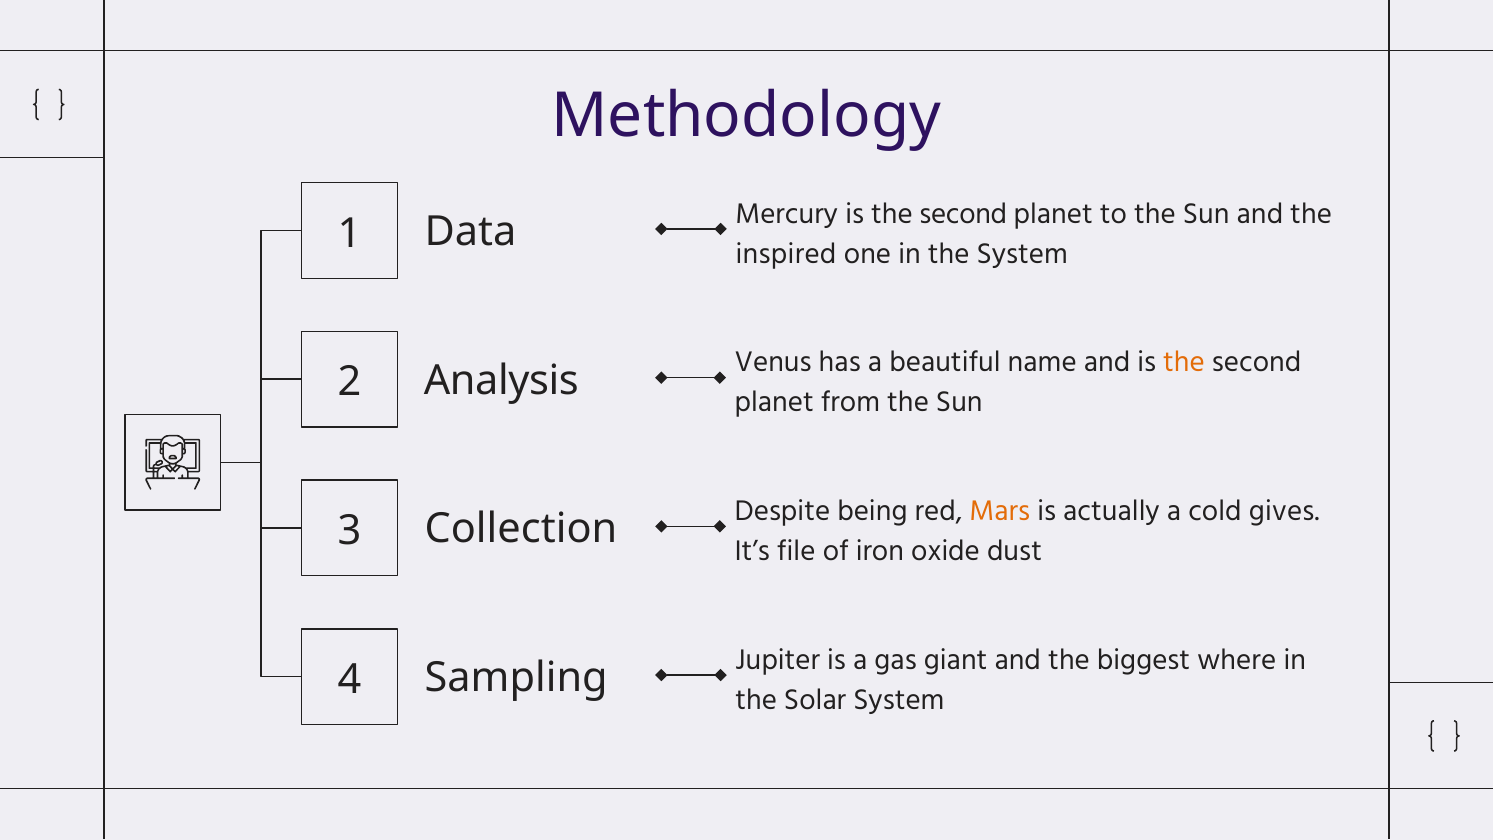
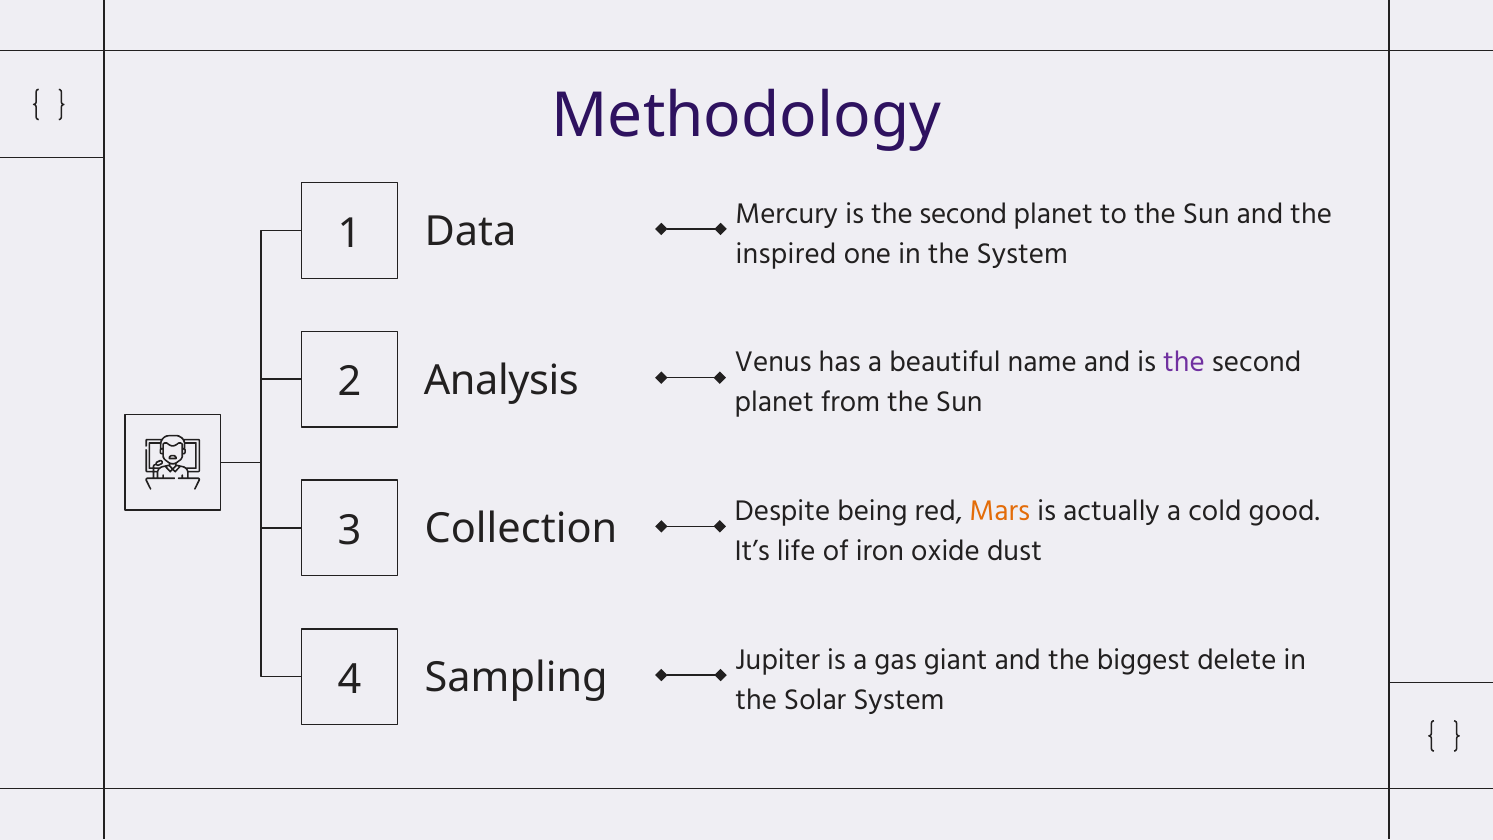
the colour: orange -> purple (1184, 362)
gives: gives -> good (1284, 511)
file: file -> life (796, 551)
where: where -> delete (1237, 660)
